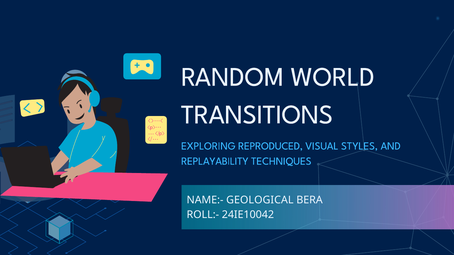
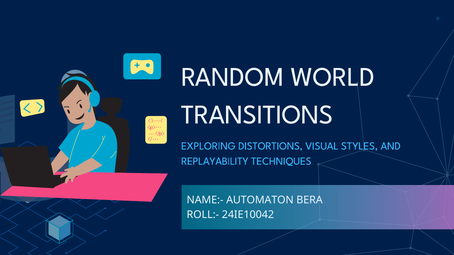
REPRODUCED: REPRODUCED -> DISTORTIONS (271, 146)
GEOLOGICAL: GEOLOGICAL -> AUTOMATON (260, 200)
